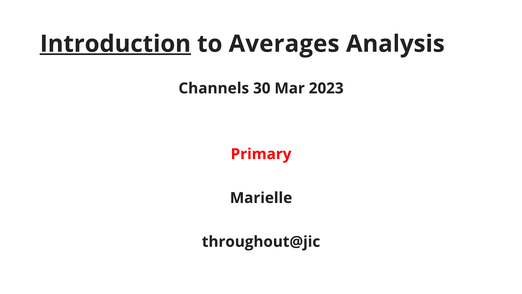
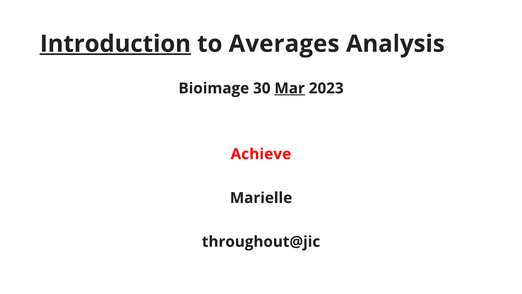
Channels: Channels -> Bioimage (214, 88)
Mar underline: none -> present (290, 88)
Primary: Primary -> Achieve (261, 154)
